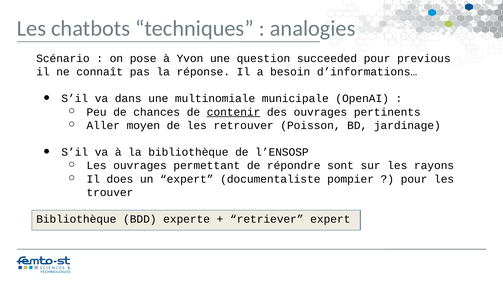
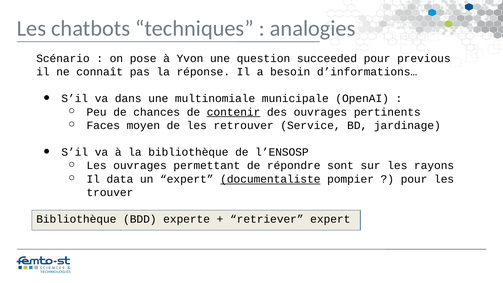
Aller: Aller -> Faces (103, 125)
Poisson: Poisson -> Service (310, 125)
does: does -> data (120, 179)
documentaliste underline: none -> present (270, 179)
